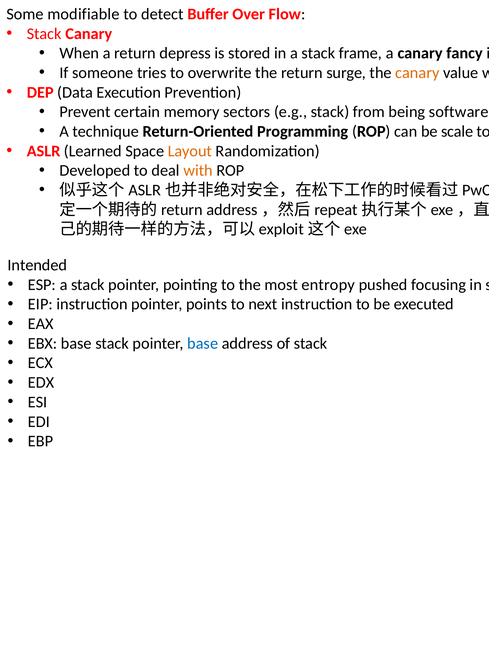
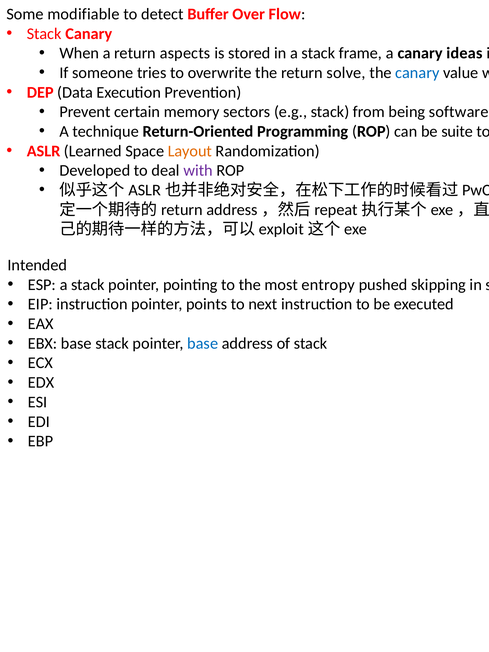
depress: depress -> aspects (185, 53)
fancy: fancy -> ideas (464, 53)
surge: surge -> solve (346, 73)
canary colour: orange -> blue (417, 73)
scale: scale -> suite (457, 131)
with colour: orange -> purple (198, 171)
focusing: focusing -> skipping (438, 285)
